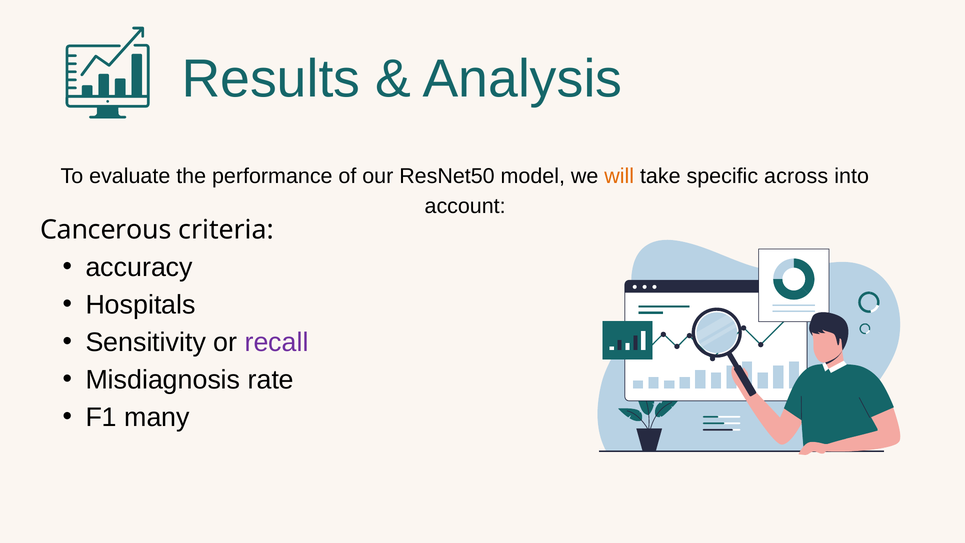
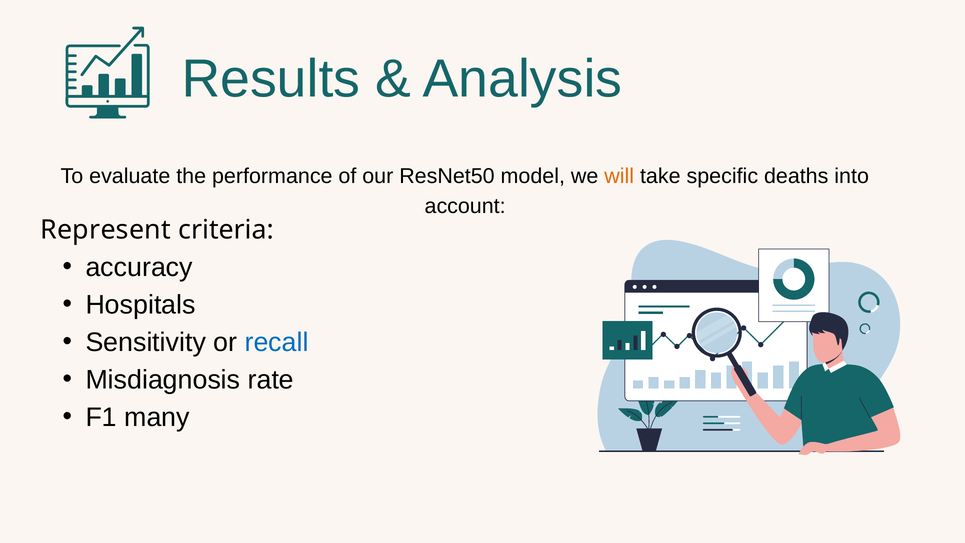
across: across -> deaths (796, 176)
Cancerous: Cancerous -> Represent (106, 230)
recall colour: purple -> blue (277, 342)
